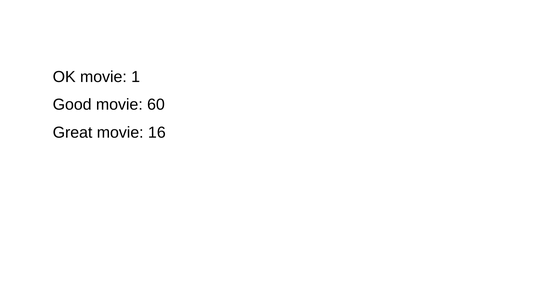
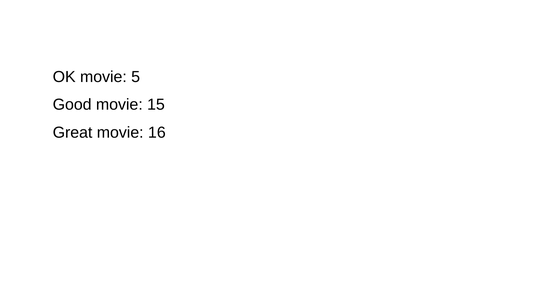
1: 1 -> 5 (136, 77)
60: 60 -> 15 (156, 105)
